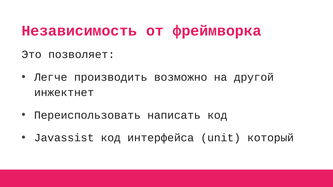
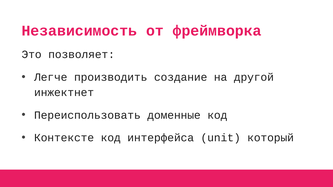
возможно: возможно -> создание (181, 77)
написать: написать -> доменные (174, 115)
Javassist: Javassist -> Контексте (64, 138)
